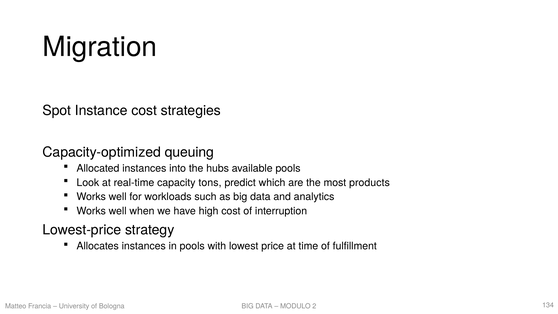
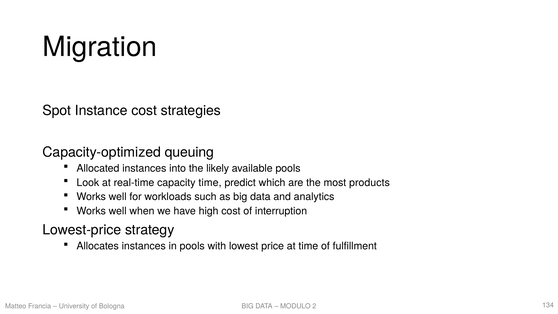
hubs: hubs -> likely (218, 168)
capacity tons: tons -> time (210, 183)
